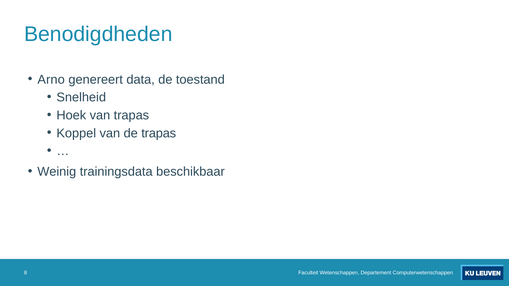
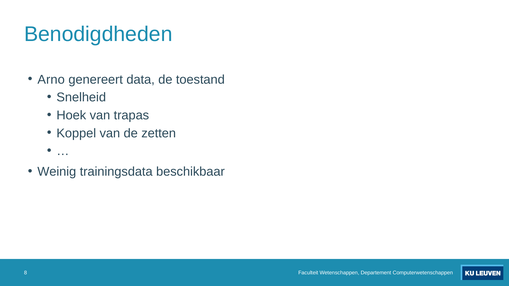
de trapas: trapas -> zetten (159, 133)
